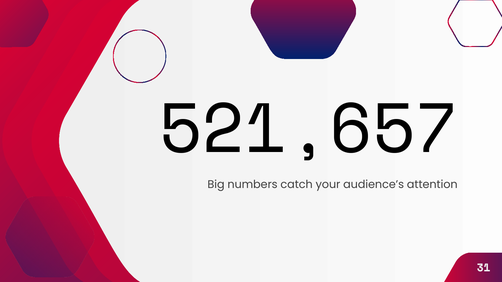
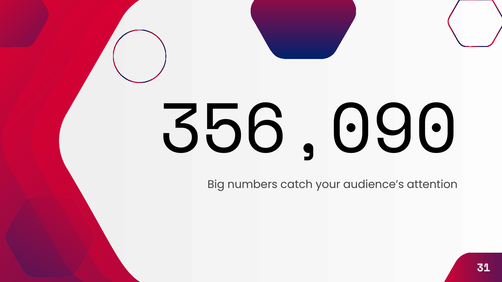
521,657: 521,657 -> 356,090 (309, 129)
